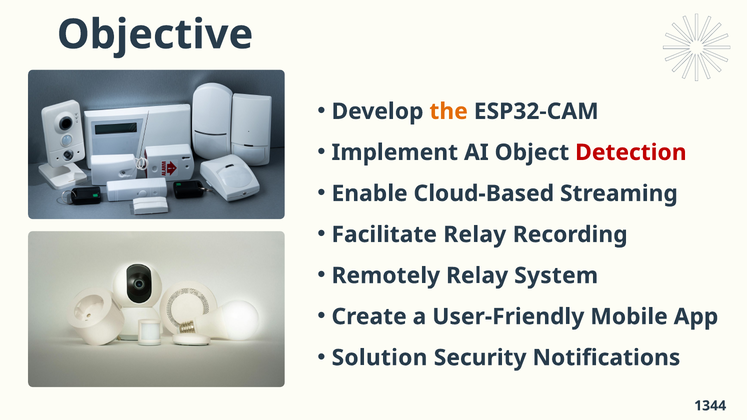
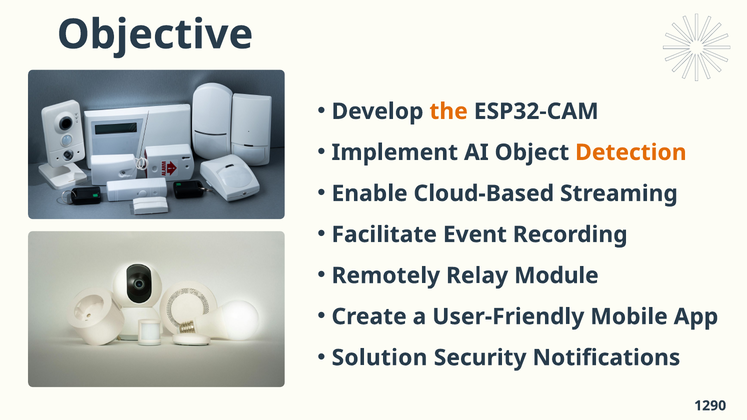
Detection colour: red -> orange (631, 153)
Facilitate Relay: Relay -> Event (475, 235)
System: System -> Module (556, 276)
1344: 1344 -> 1290 (710, 406)
